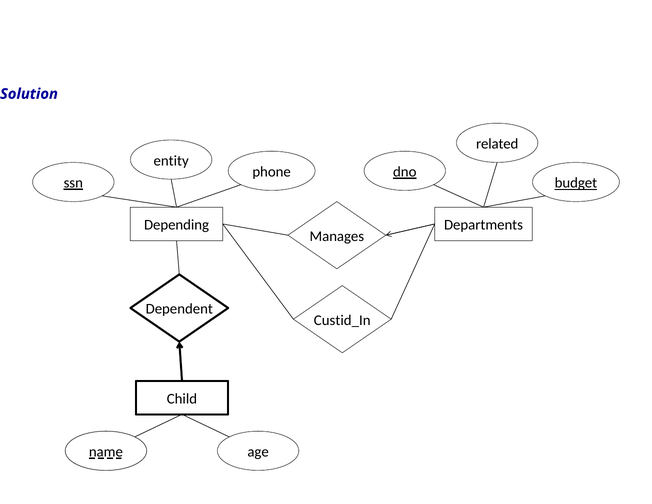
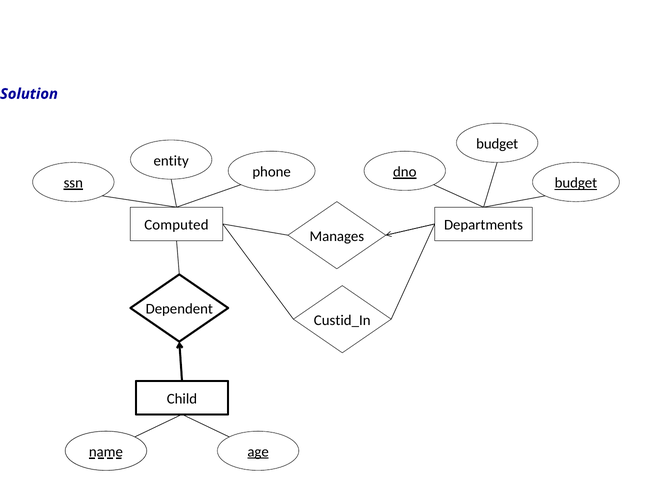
related: related -> budget (497, 144)
Depending: Depending -> Computed (176, 225)
age underline: none -> present (258, 452)
